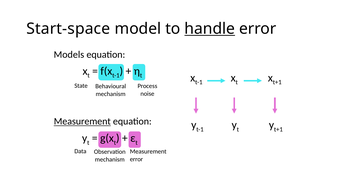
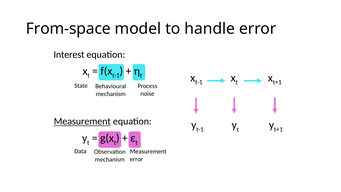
Start-space: Start-space -> From-space (68, 29)
handle underline: present -> none (210, 29)
Models: Models -> Interest (69, 55)
